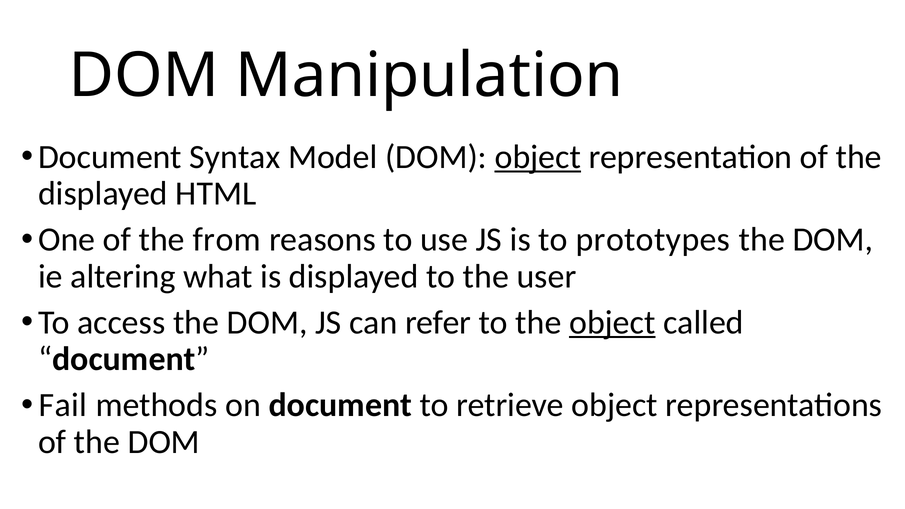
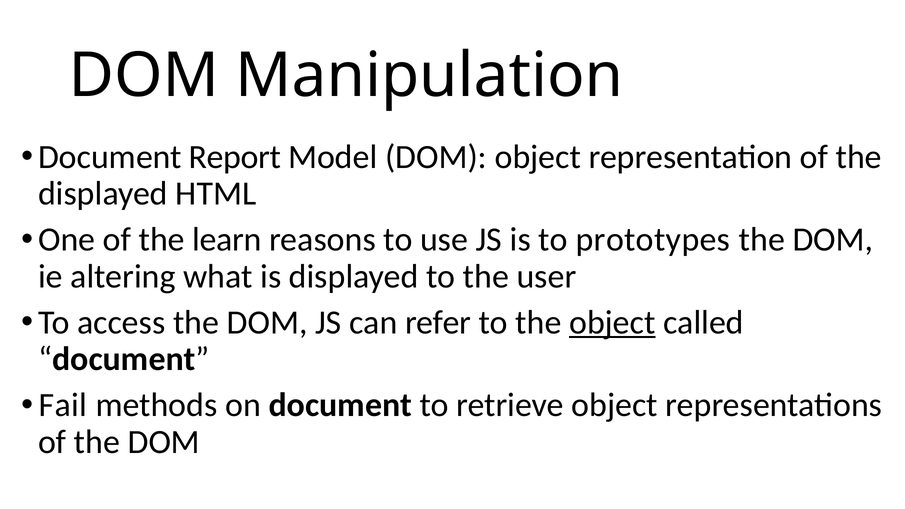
Syntax: Syntax -> Report (235, 157)
object underline: present -> none (538, 157)
from: from -> learn (227, 240)
